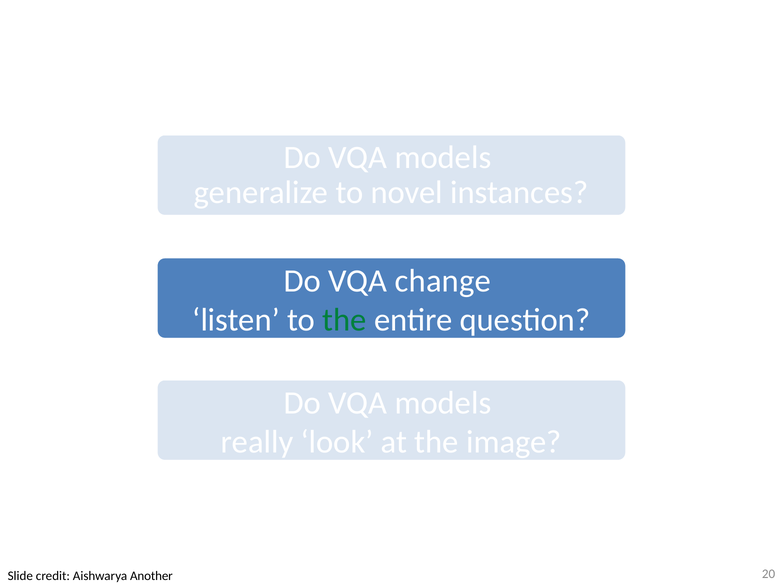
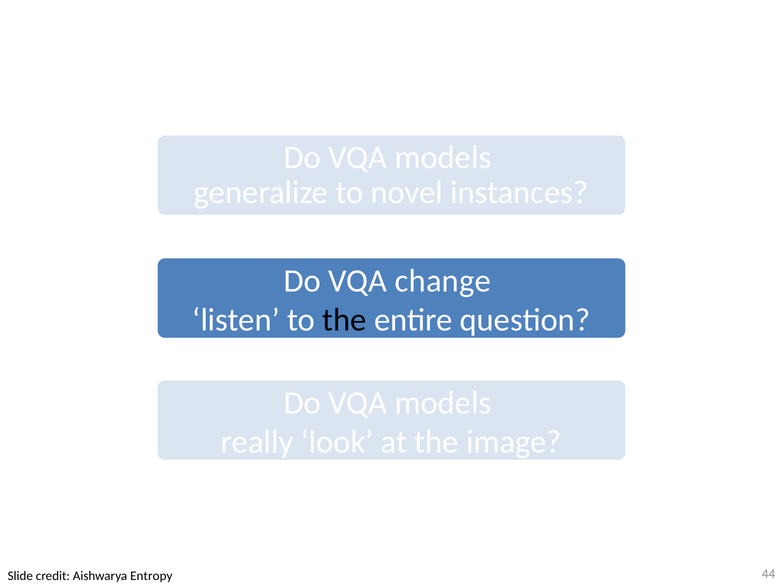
the colour: green -> black (345, 320)
Another: Another -> Entropy (151, 576)
20: 20 -> 44 (769, 574)
